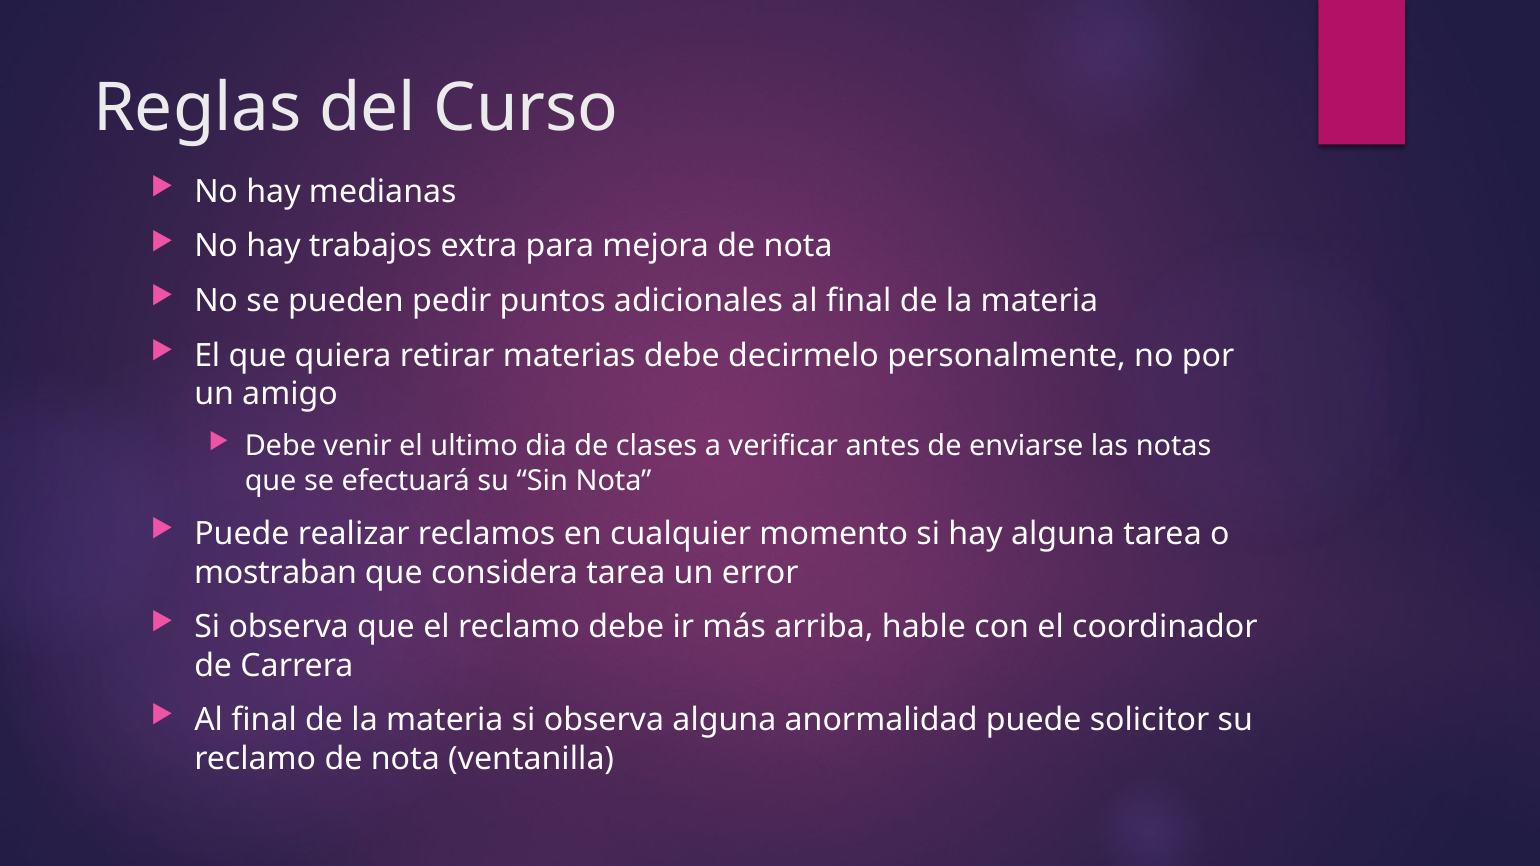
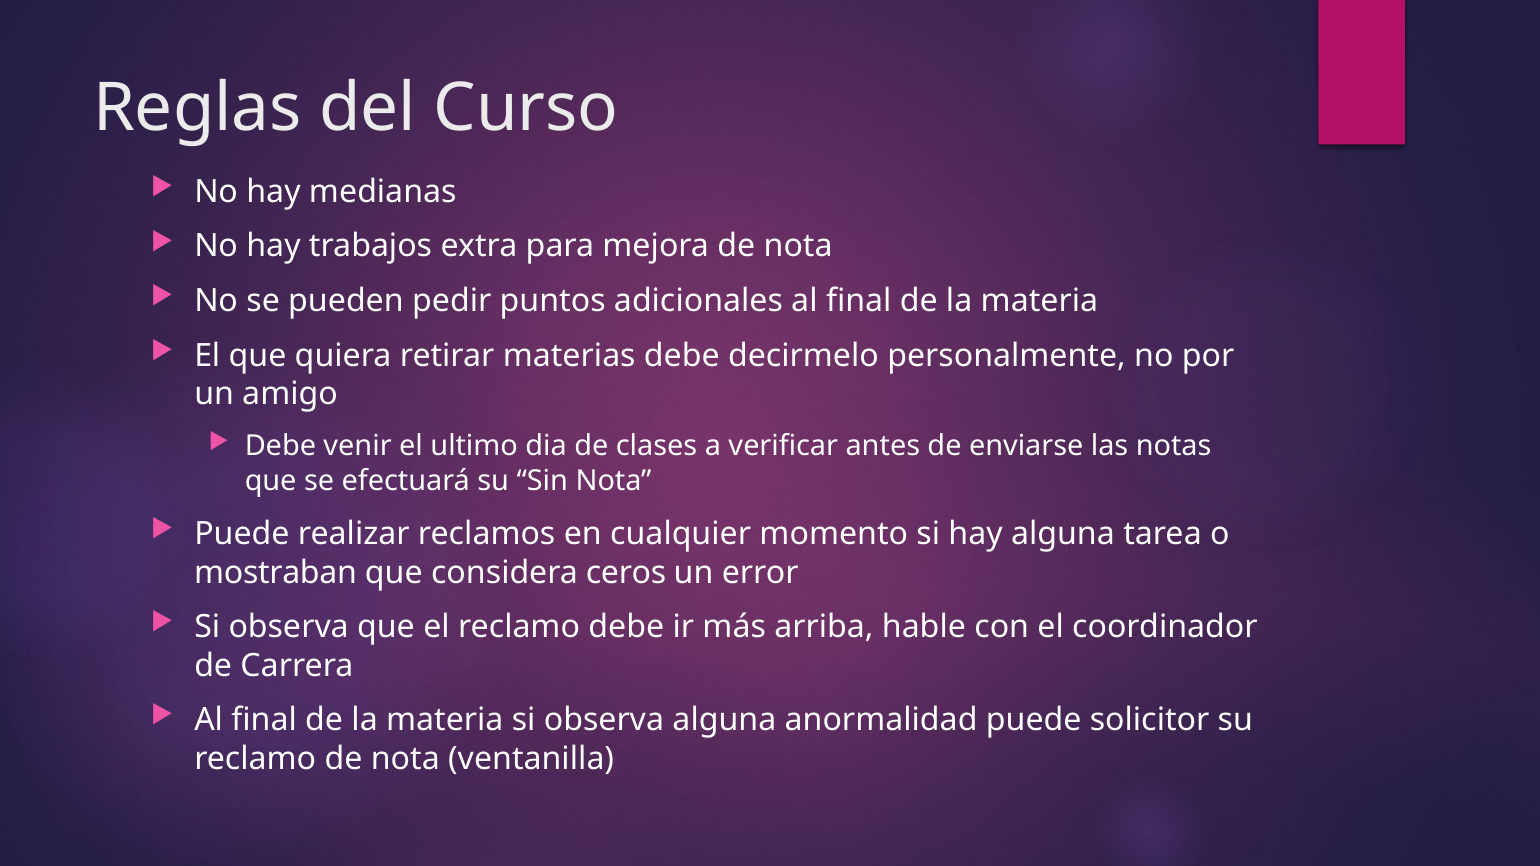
considera tarea: tarea -> ceros (626, 573)
